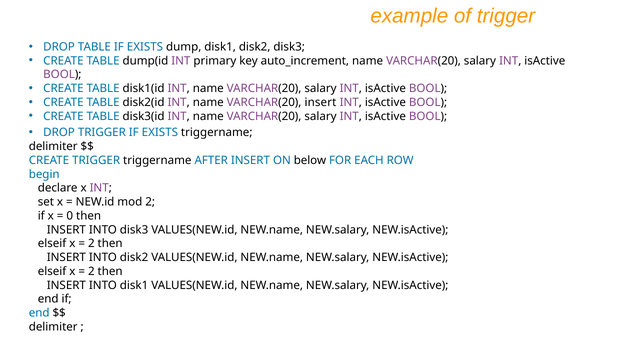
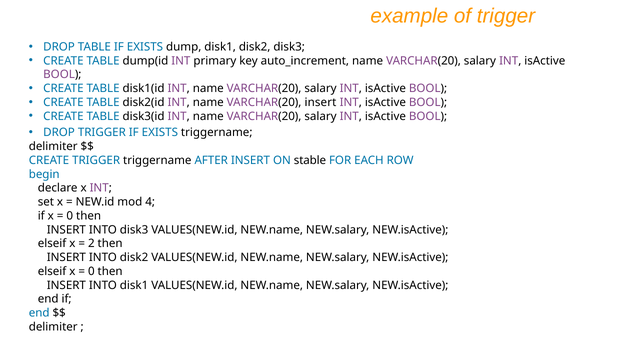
below: below -> stable (310, 160)
mod 2: 2 -> 4 (150, 202)
2: 2 -> 0 (91, 271)
